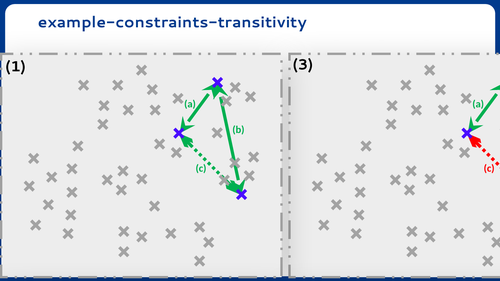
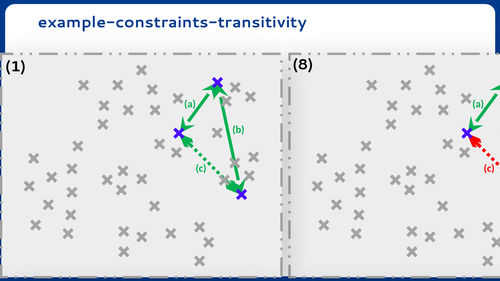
3: 3 -> 8 (303, 65)
